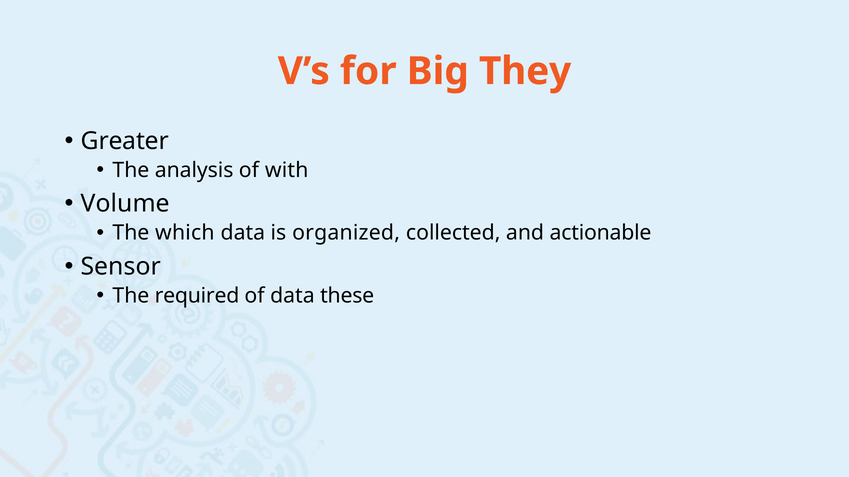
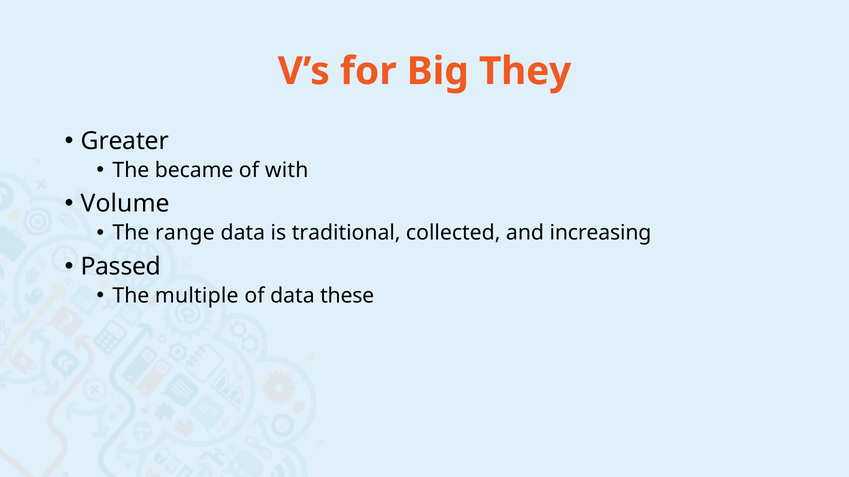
analysis: analysis -> became (194, 170)
which: which -> range (185, 233)
organized: organized -> traditional (346, 233)
actionable: actionable -> increasing (600, 233)
Sensor: Sensor -> Passed (121, 267)
required: required -> multiple (197, 296)
